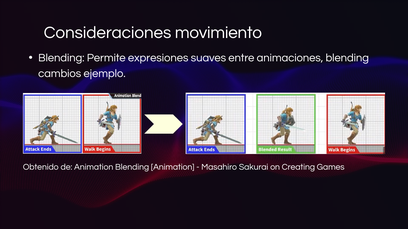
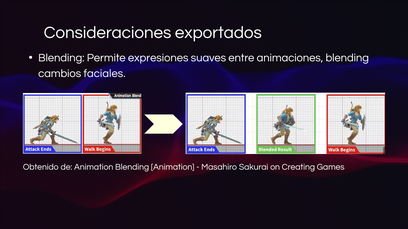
movimiento: movimiento -> exportados (218, 33)
ejemplo: ejemplo -> faciales (105, 74)
